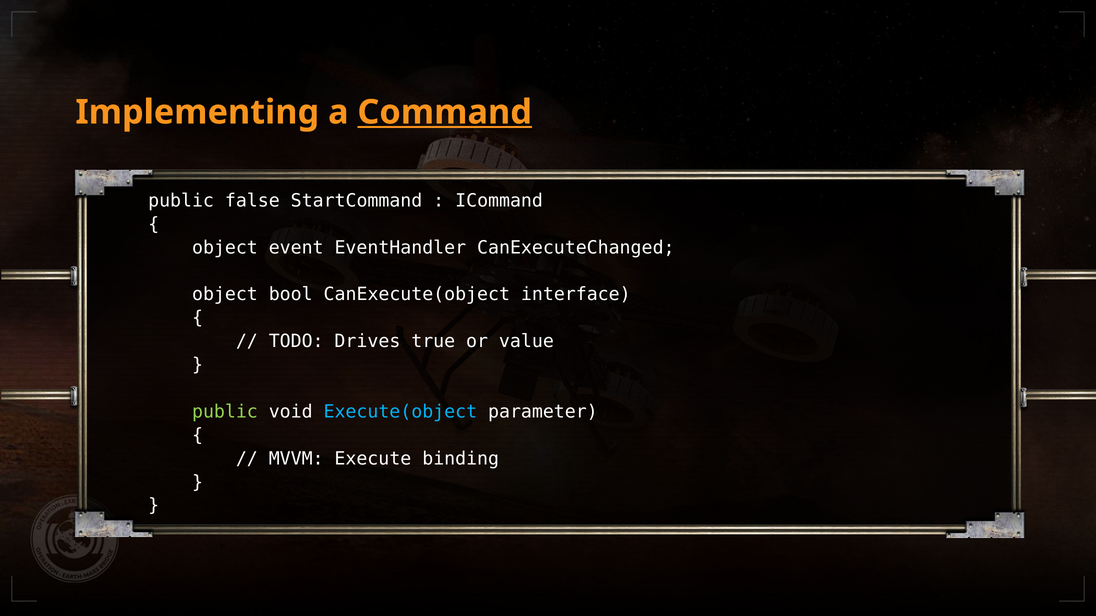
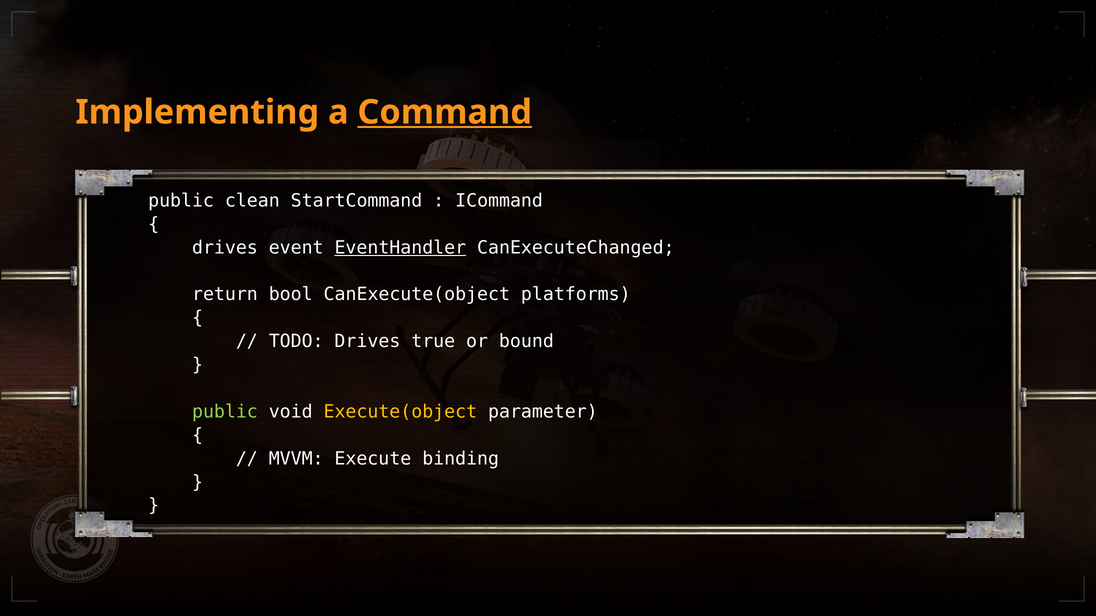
false: false -> clean (252, 201)
object: object -> drives (225, 248)
EventHandler underline: none -> present (400, 248)
object: object -> return (225, 295)
interface: interface -> platforms (576, 295)
value: value -> bound (526, 342)
Execute(object colour: light blue -> yellow (400, 412)
